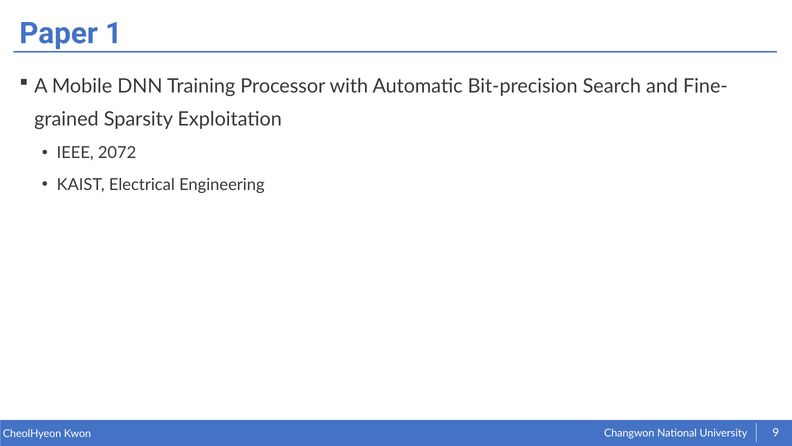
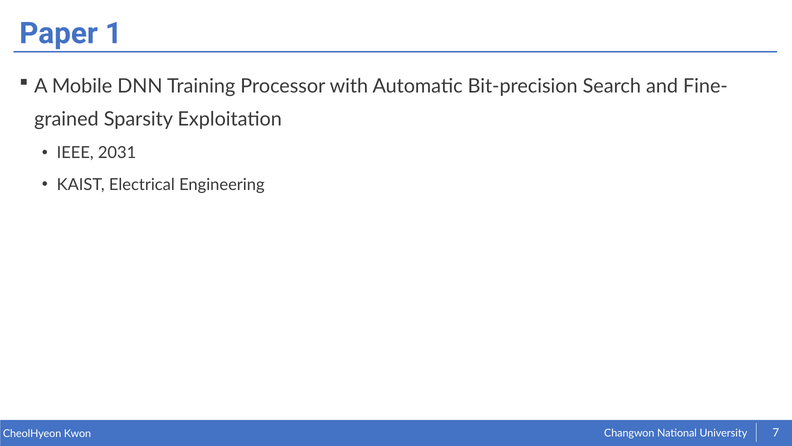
2072: 2072 -> 2031 (117, 153)
9: 9 -> 7 (776, 433)
